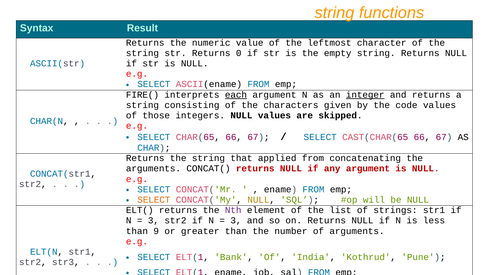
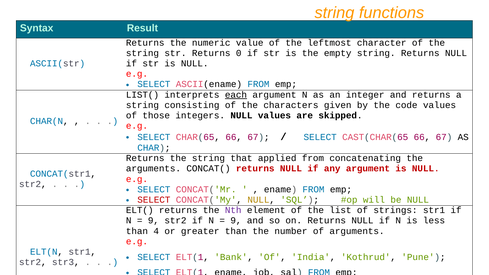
FIRE(: FIRE( -> LIST( (142, 95)
integer underline: present -> none (365, 95)
SELECT colour: orange -> red (154, 200)
3: 3 -> 9 (153, 221)
3: 3 -> 9 (236, 221)
9: 9 -> 4 (156, 231)
